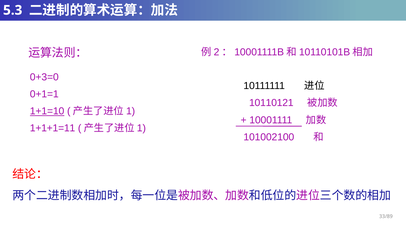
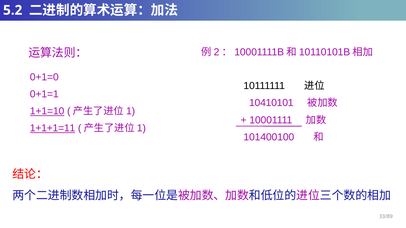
5.3: 5.3 -> 5.2 (13, 10)
0+3=0: 0+3=0 -> 0+1=0 (44, 77)
10110121: 10110121 -> 10410101 (271, 103)
1+1+1=11 underline: none -> present (53, 128)
101002100: 101002100 -> 101400100 (269, 137)
